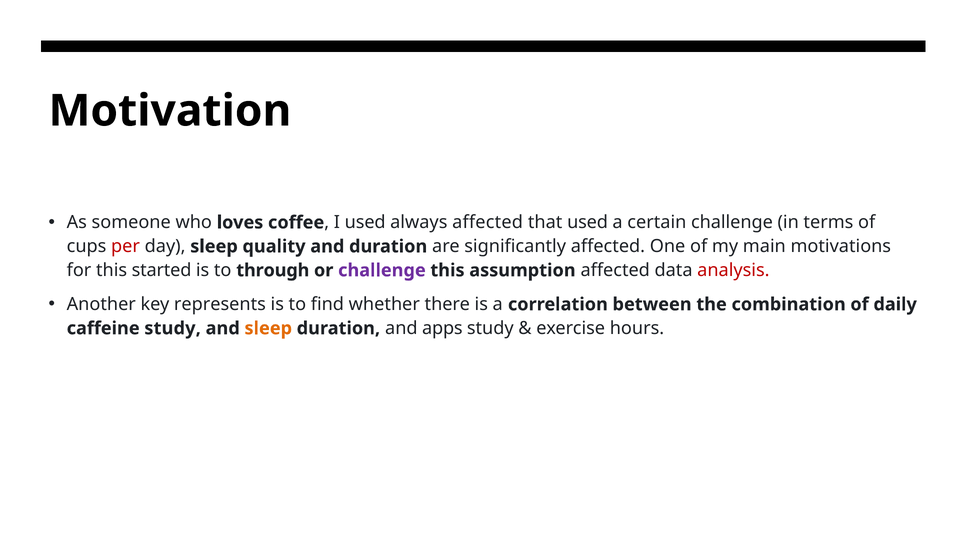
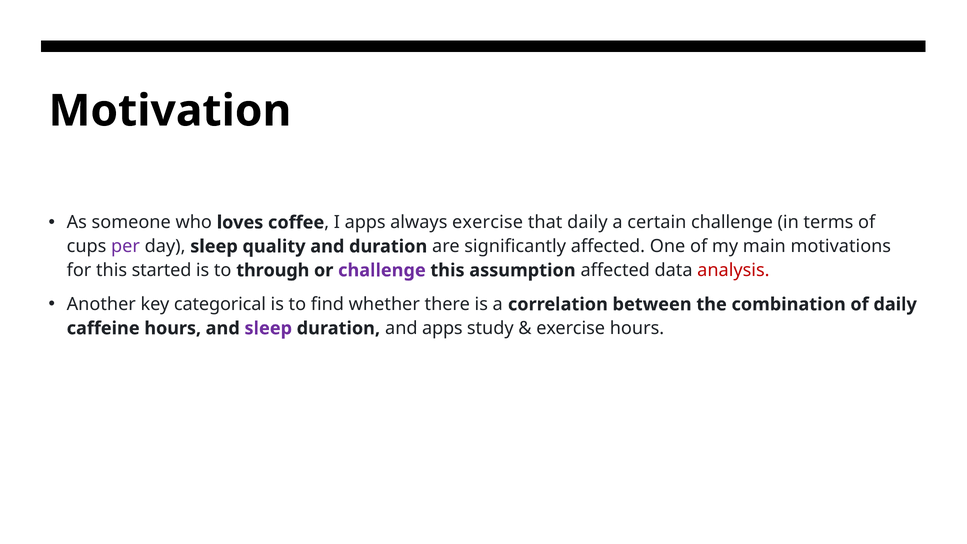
I used: used -> apps (365, 222)
always affected: affected -> exercise (488, 222)
that used: used -> daily (587, 222)
per colour: red -> purple (126, 246)
represents: represents -> categorical (220, 304)
caffeine study: study -> hours (173, 328)
sleep colour: orange -> purple (268, 328)
